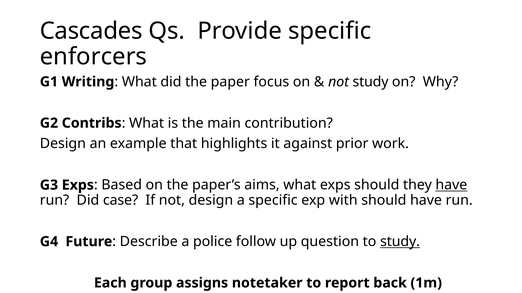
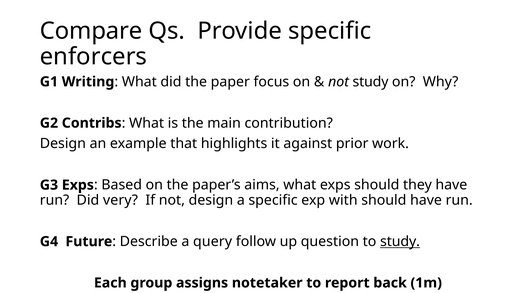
Cascades: Cascades -> Compare (91, 31)
have underline: present -> none (451, 185)
case: case -> very (120, 201)
police: police -> query (213, 242)
